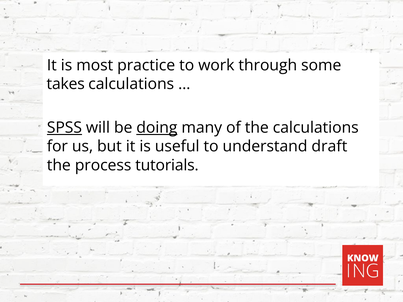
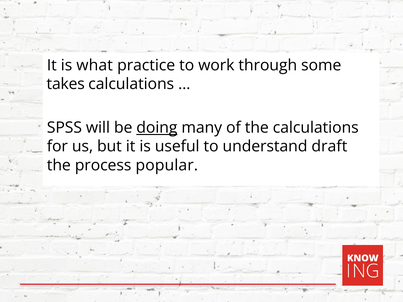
most: most -> what (95, 65)
SPSS underline: present -> none (64, 128)
tutorials: tutorials -> popular (167, 165)
